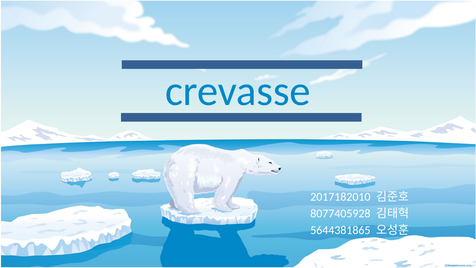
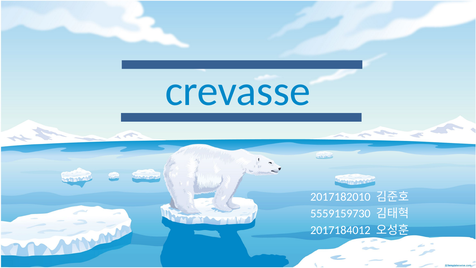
8077405928: 8077405928 -> 5559159730 (340, 213)
5644381865: 5644381865 -> 2017184012 (340, 230)
